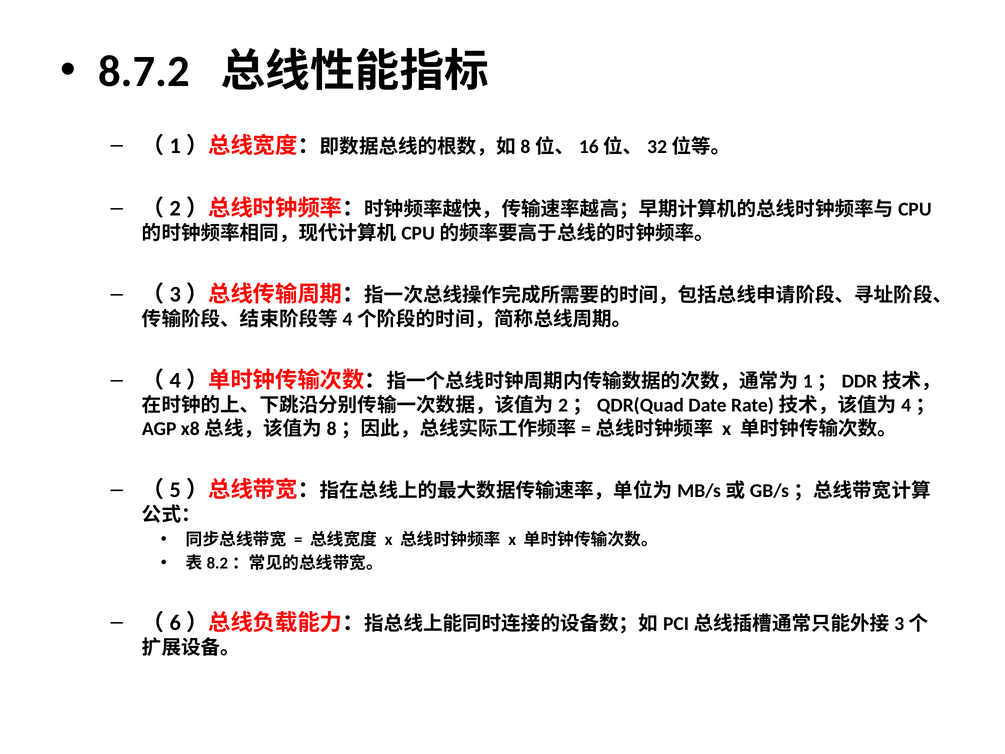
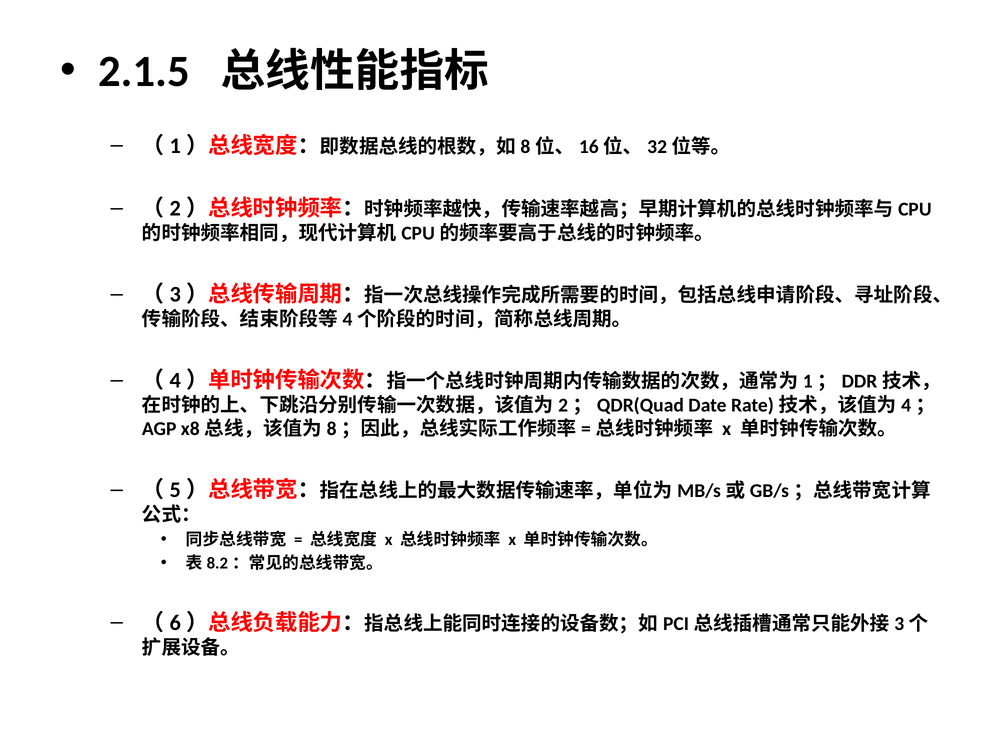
8.7.2: 8.7.2 -> 2.1.5 (144, 72)
